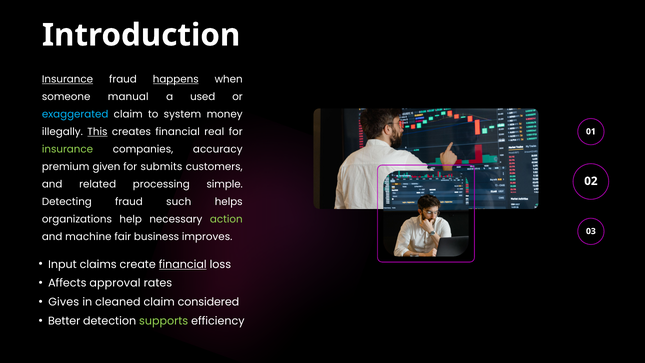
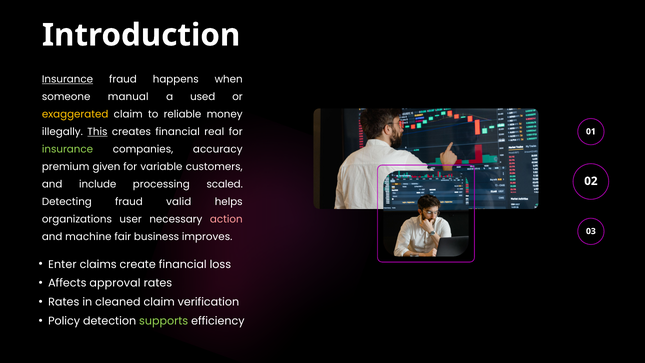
happens underline: present -> none (176, 79)
exaggerated colour: light blue -> yellow (75, 114)
system: system -> reliable (183, 114)
submits: submits -> variable (161, 167)
related: related -> include (98, 184)
simple: simple -> scaled (225, 184)
such: such -> valid (179, 202)
help: help -> user (131, 219)
action colour: light green -> pink (226, 219)
Input: Input -> Enter (62, 264)
financial underline: present -> none (183, 264)
Gives: Gives -> Rates (64, 302)
considered: considered -> verification (208, 302)
Better: Better -> Policy (64, 321)
